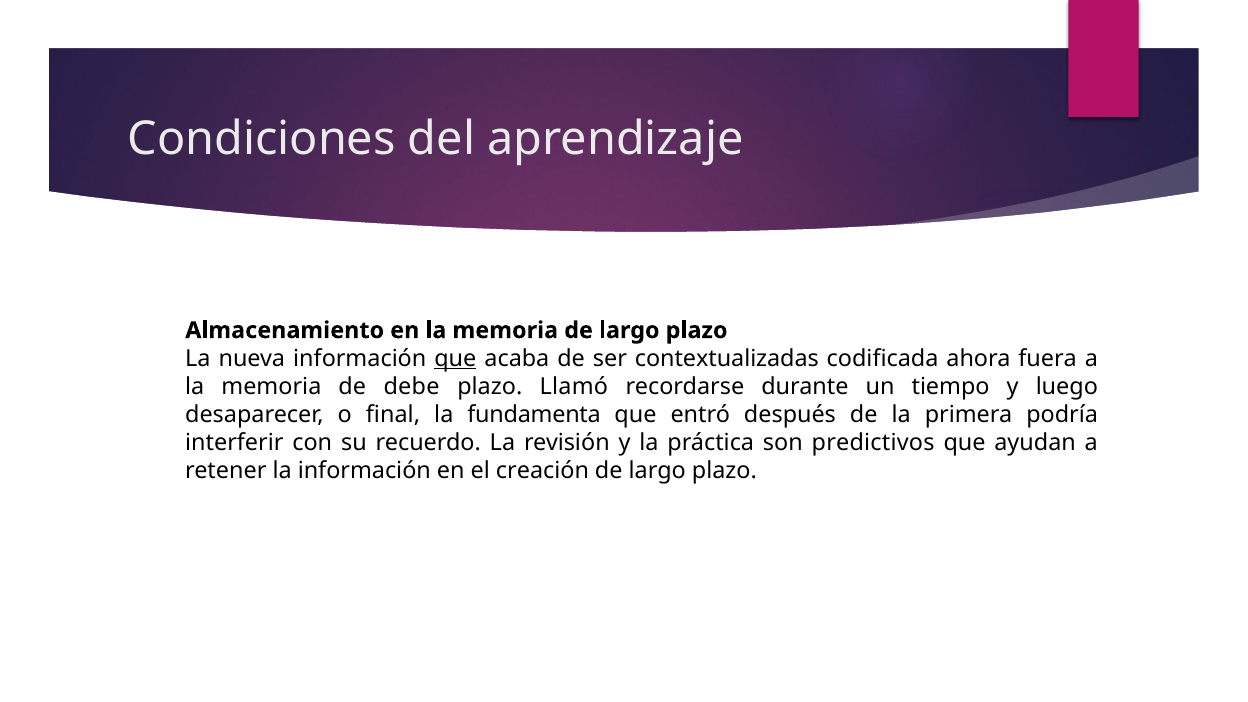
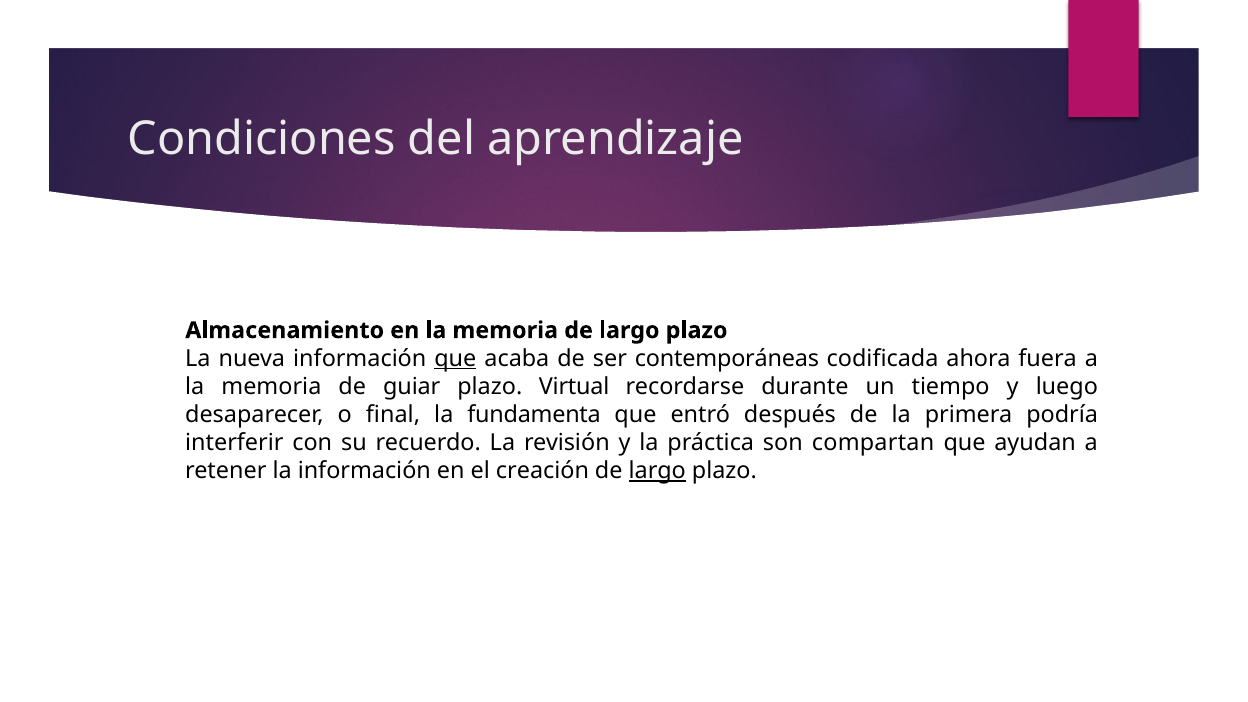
contextualizadas: contextualizadas -> contemporáneas (727, 358)
debe: debe -> guiar (412, 387)
Llamó: Llamó -> Virtual (574, 387)
predictivos: predictivos -> compartan (873, 443)
largo underline: none -> present (657, 471)
